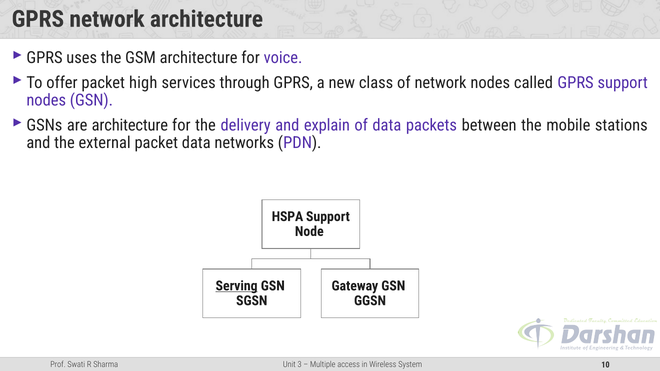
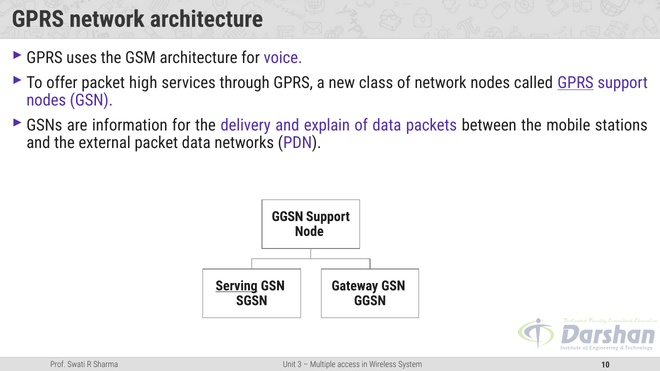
GPRS underline: none -> present (576, 83)
are architecture: architecture -> information (130, 125)
HSPA: HSPA -> GGSN (287, 217)
